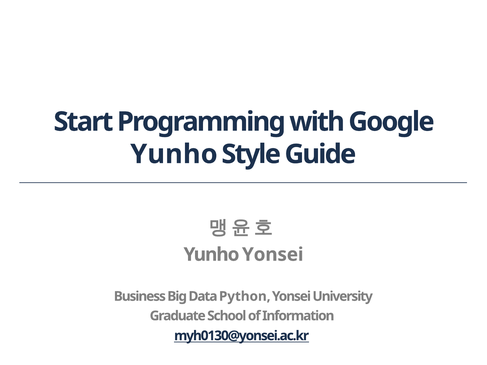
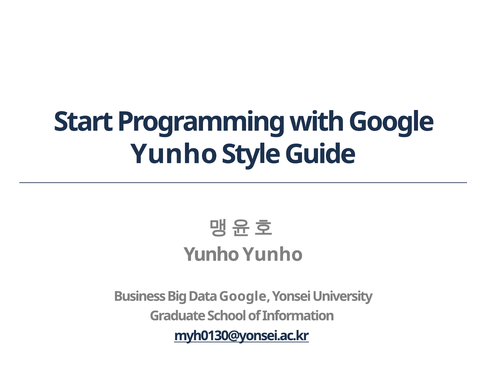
Yunho Yonsei: Yonsei -> Yunho (273, 255)
Data Python: Python -> Google (245, 297)
